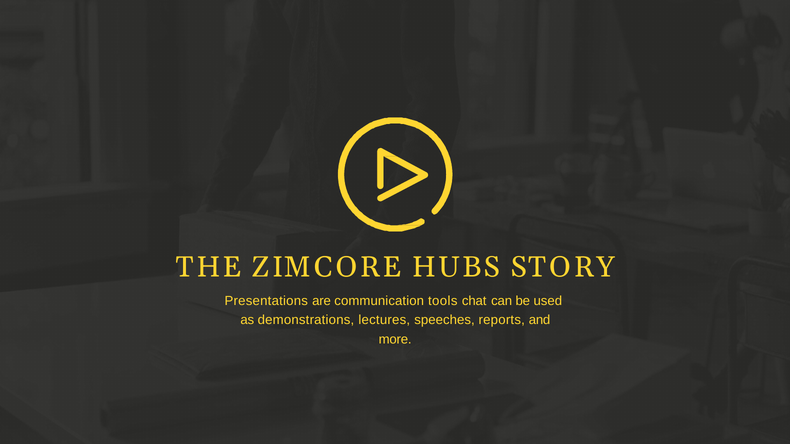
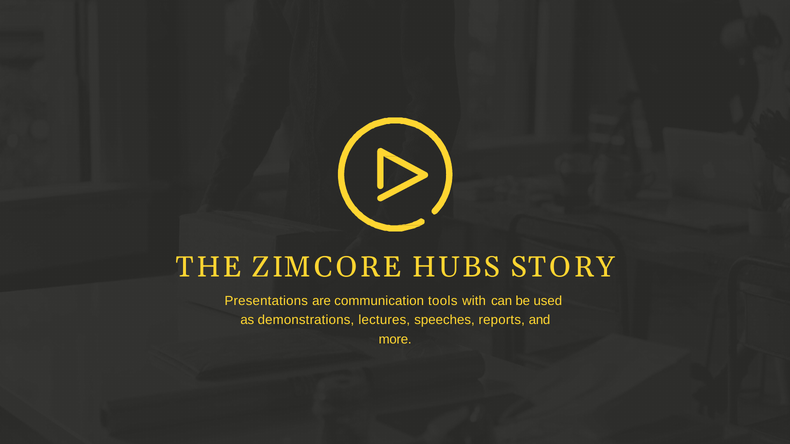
chat: chat -> with (474, 301)
